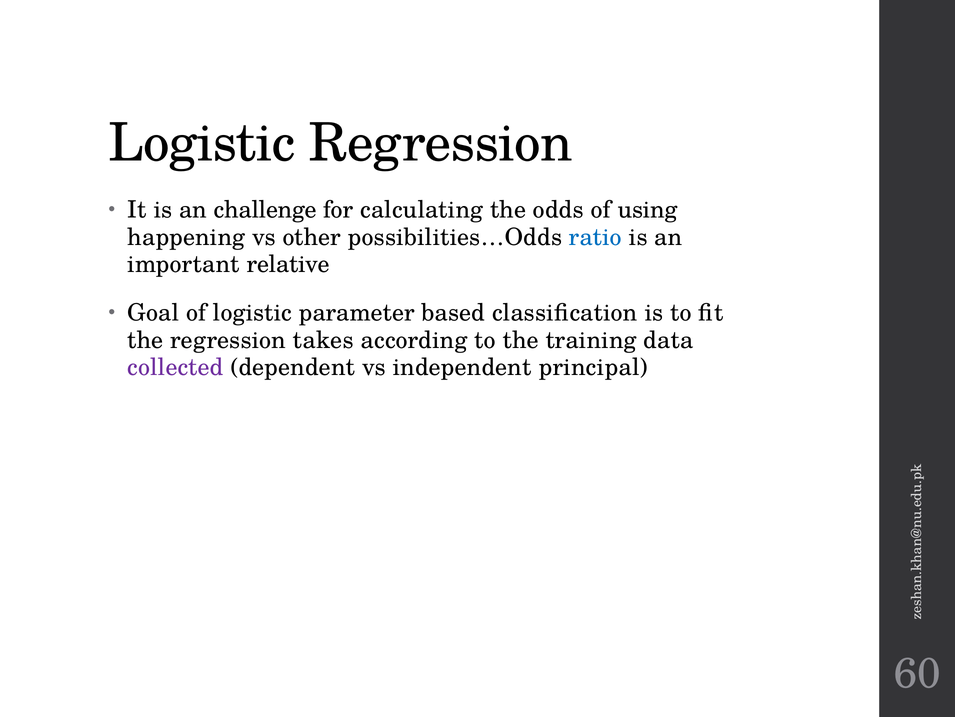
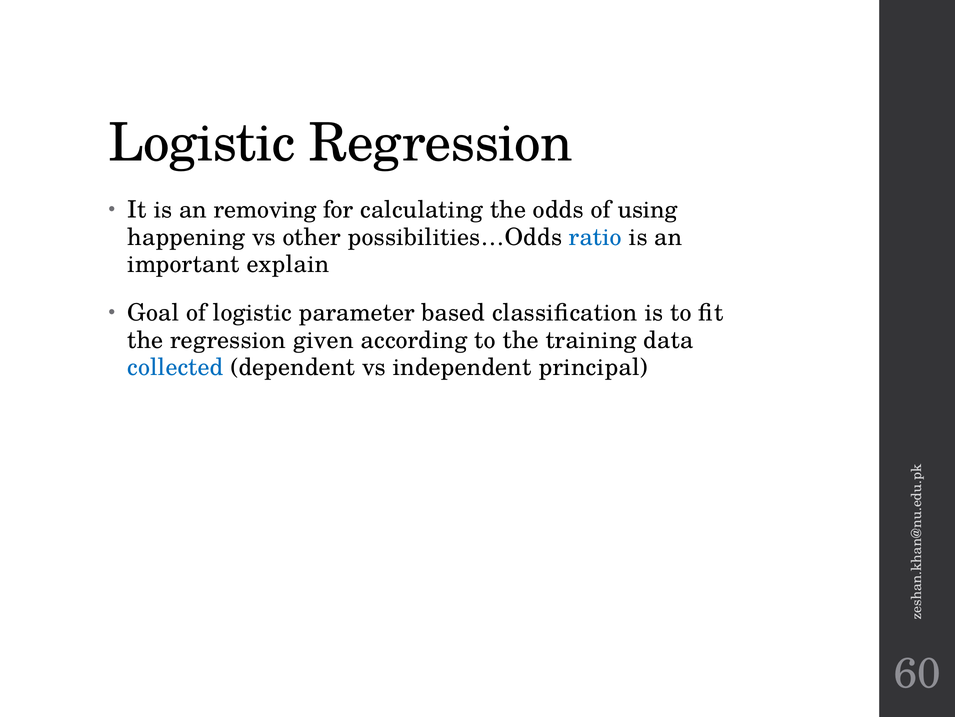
challenge: challenge -> removing (265, 210)
relative: relative -> explain (288, 264)
takes: takes -> given (323, 340)
collected colour: purple -> blue (175, 367)
